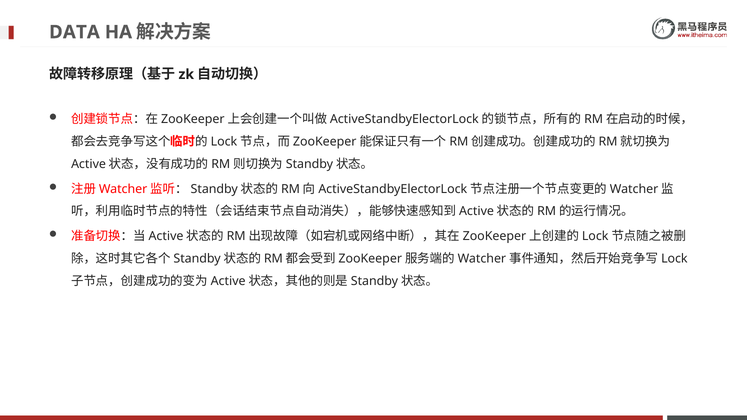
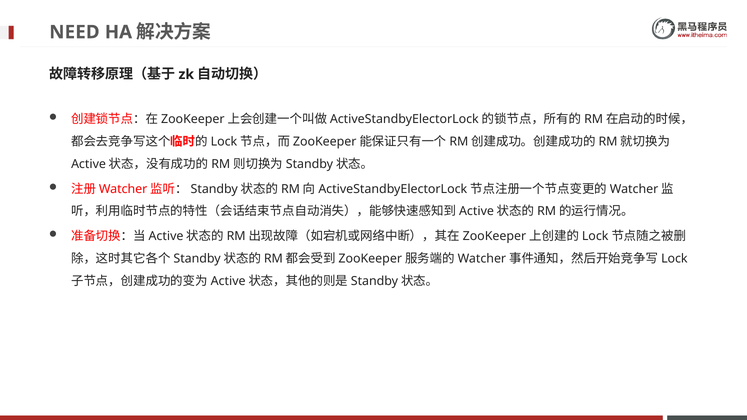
DATA: DATA -> NEED (74, 32)
